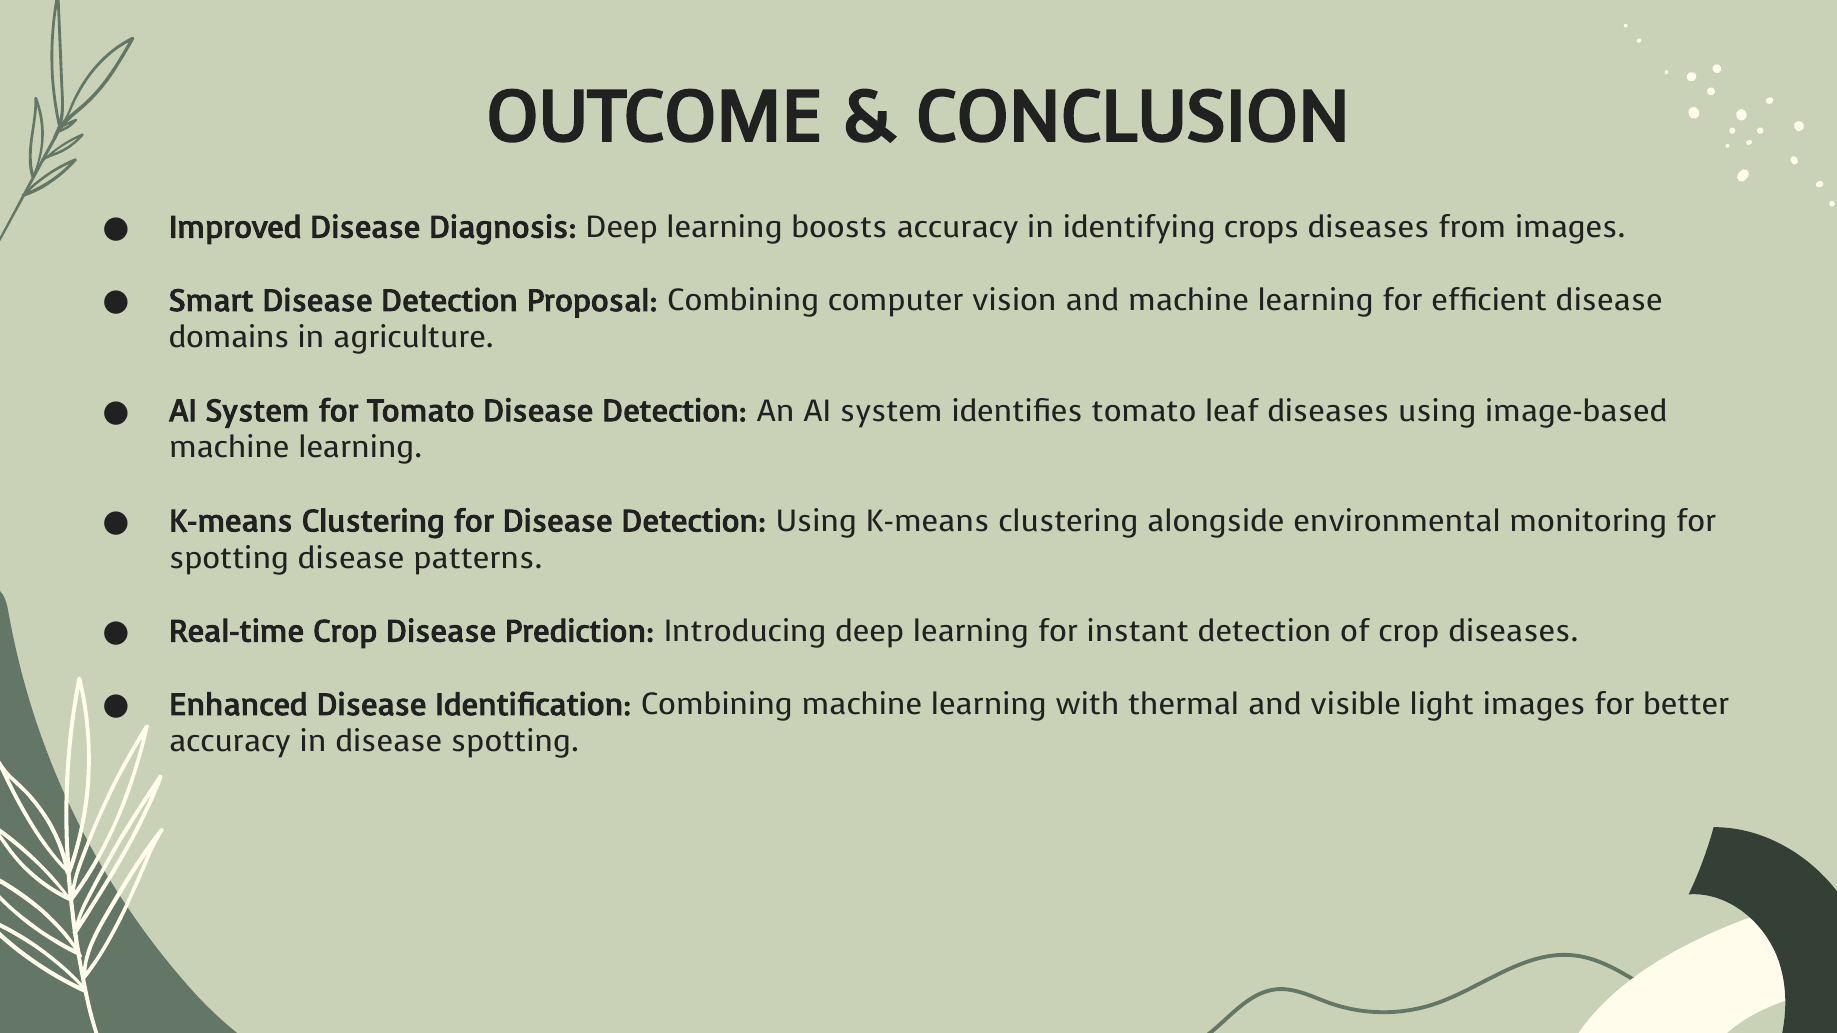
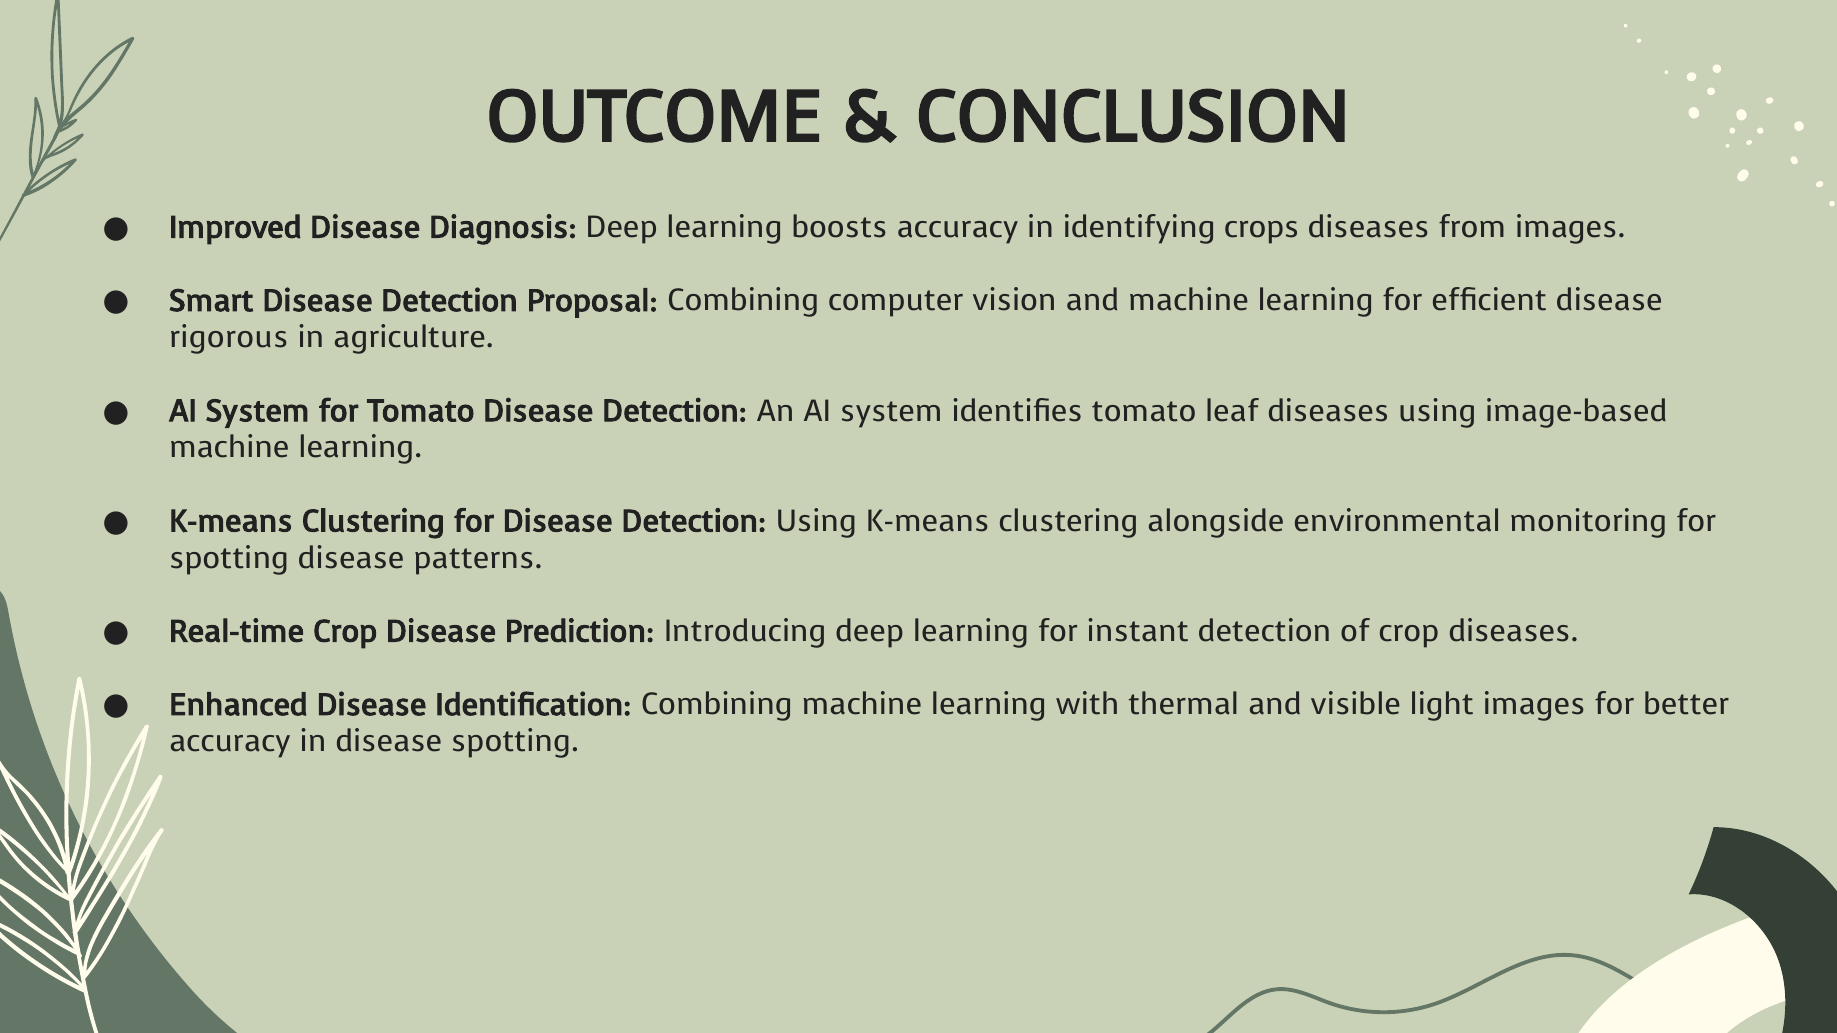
domains: domains -> rigorous (229, 338)
